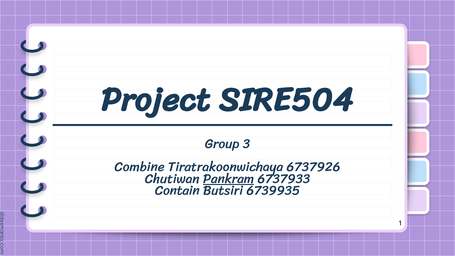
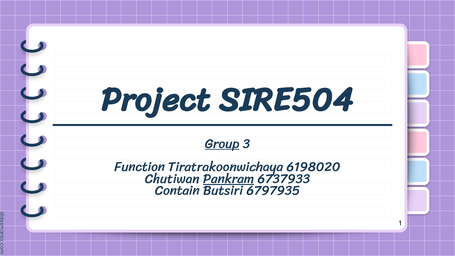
Group underline: none -> present (222, 144)
Combine: Combine -> Function (140, 167)
6737926: 6737926 -> 6198020 (313, 167)
6739935: 6739935 -> 6797935 (273, 191)
